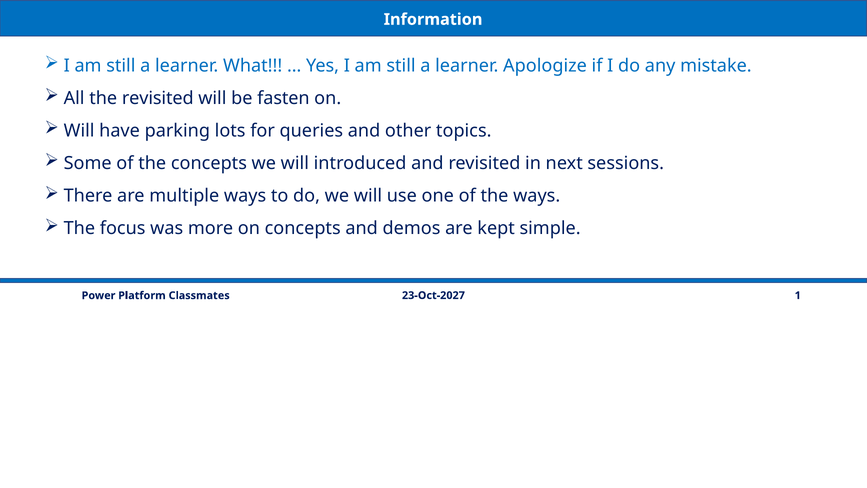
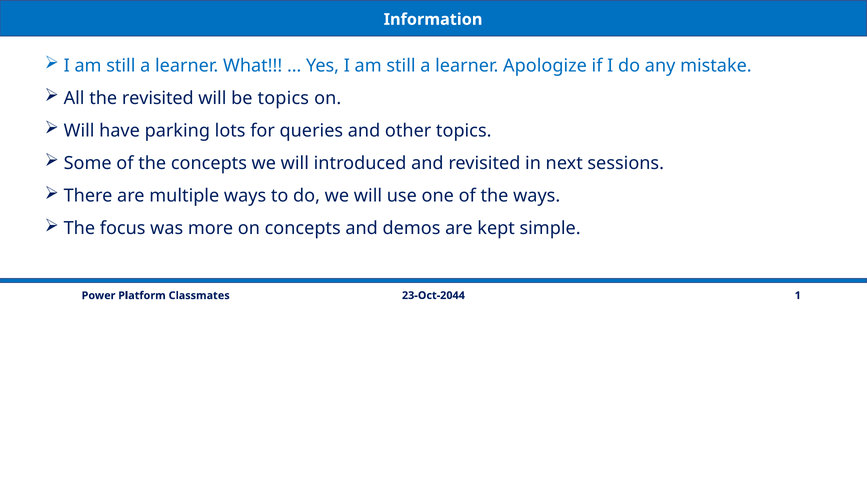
be fasten: fasten -> topics (283, 98)
23-Oct-2027: 23-Oct-2027 -> 23-Oct-2044 (433, 295)
